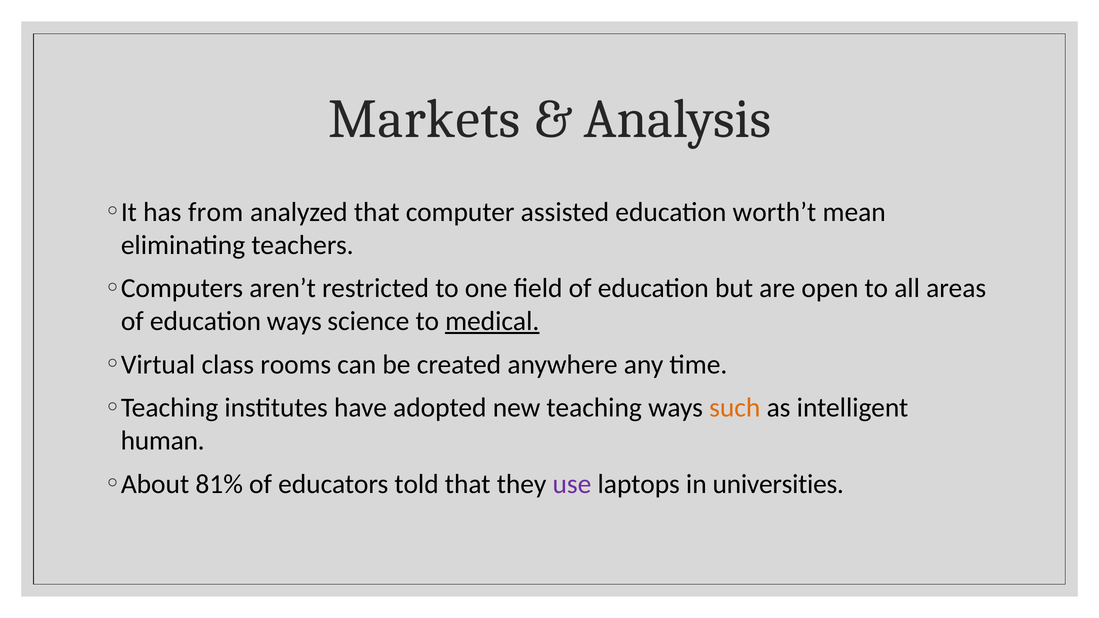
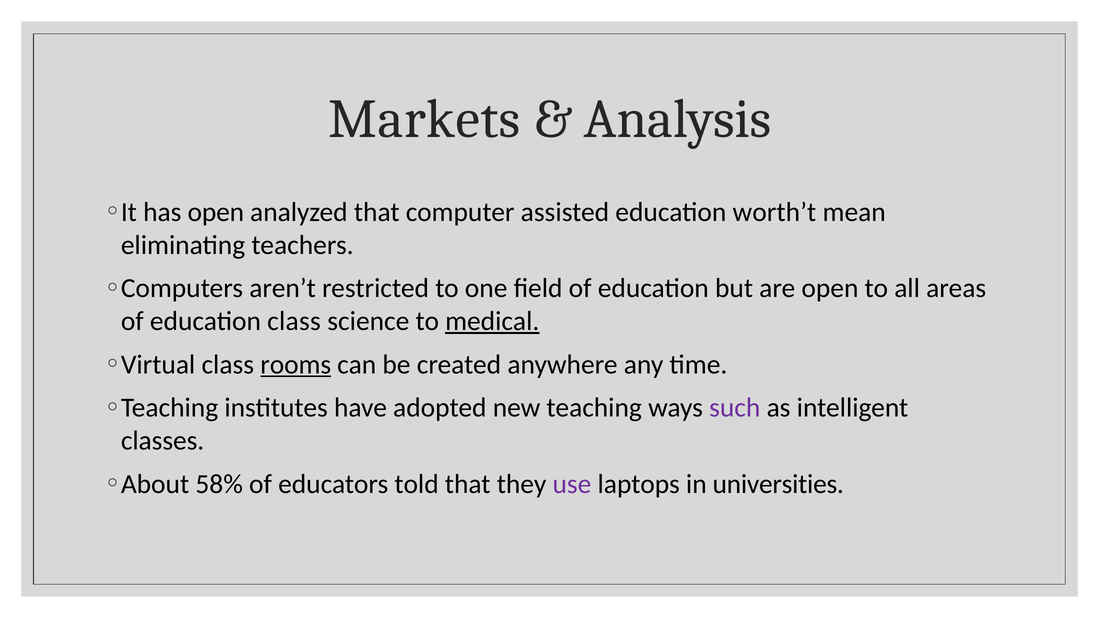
has from: from -> open (216, 212)
education ways: ways -> class (294, 321)
rooms underline: none -> present (296, 365)
such colour: orange -> purple (735, 408)
human: human -> classes (163, 441)
81%: 81% -> 58% (219, 484)
